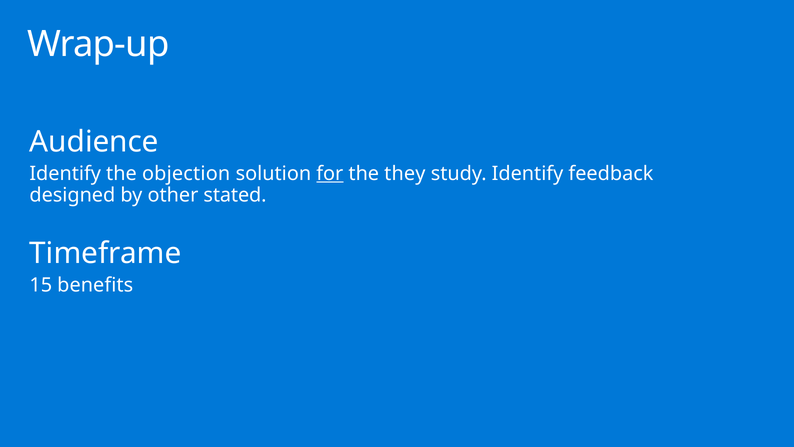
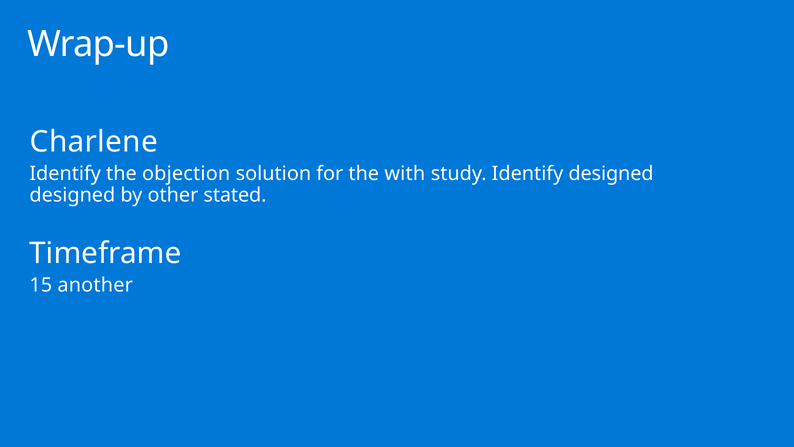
Audience: Audience -> Charlene (94, 142)
for underline: present -> none (330, 173)
they: they -> with (405, 173)
Identify feedback: feedback -> designed (611, 173)
benefits: benefits -> another (95, 285)
